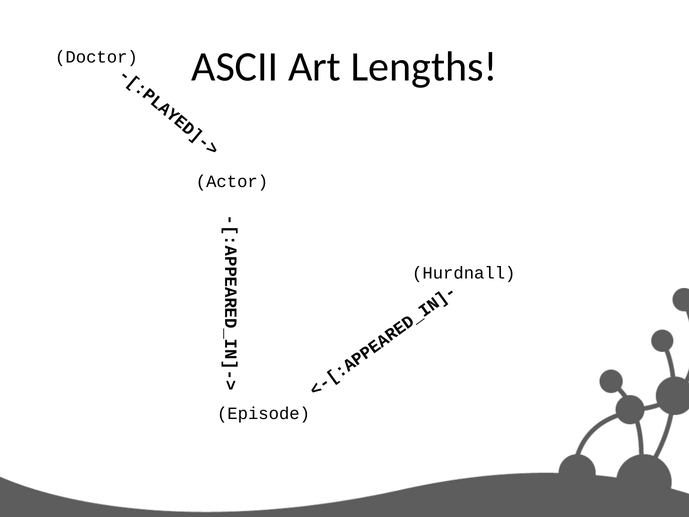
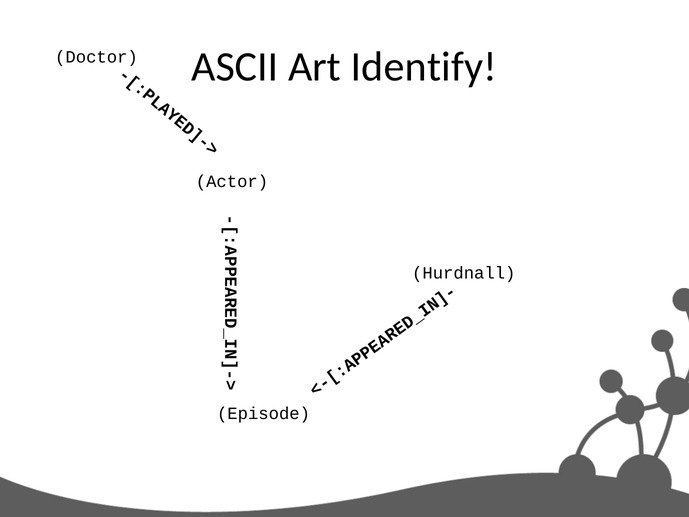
Lengths: Lengths -> Identify (424, 67)
